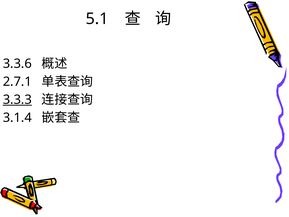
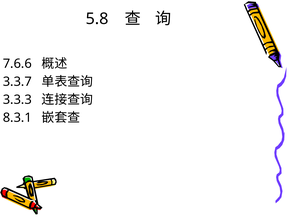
5.1: 5.1 -> 5.8 (97, 19)
3.3.6: 3.3.6 -> 7.6.6 (17, 64)
2.7.1: 2.7.1 -> 3.3.7 (17, 82)
3.3.3 underline: present -> none (17, 100)
3.1.4: 3.1.4 -> 8.3.1 (17, 118)
